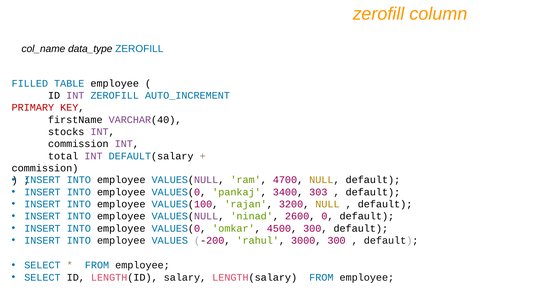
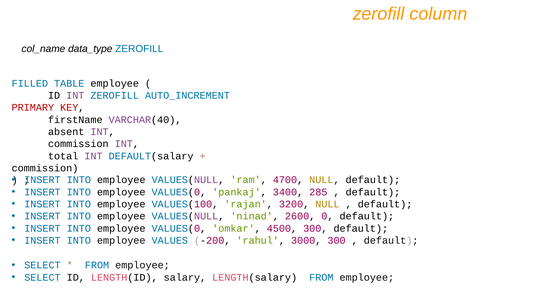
stocks: stocks -> absent (66, 132)
303: 303 -> 285 (318, 192)
